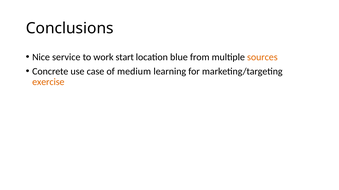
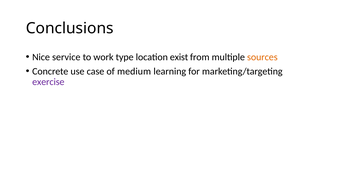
start: start -> type (125, 57)
blue: blue -> exist (179, 57)
exercise colour: orange -> purple (48, 82)
